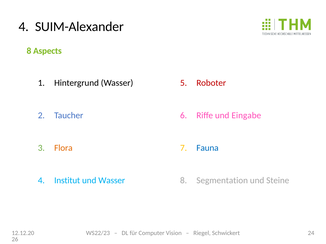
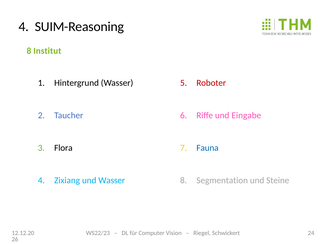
SUIM-Alexander: SUIM-Alexander -> SUIM-Reasoning (79, 27)
Aspects: Aspects -> Institut (47, 51)
Flora colour: orange -> black (63, 148)
Institut: Institut -> Zixiang (67, 181)
